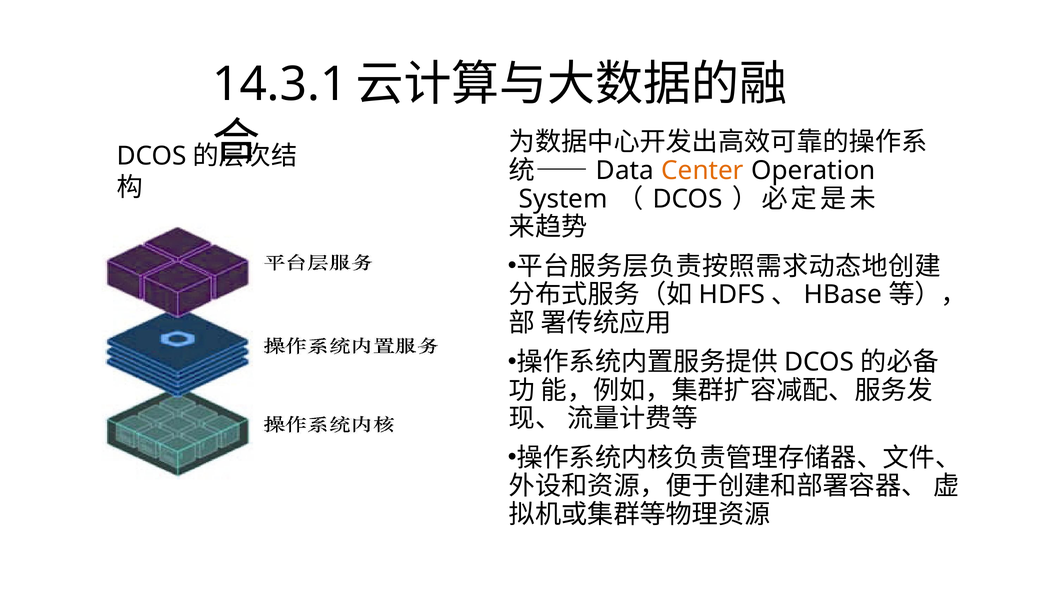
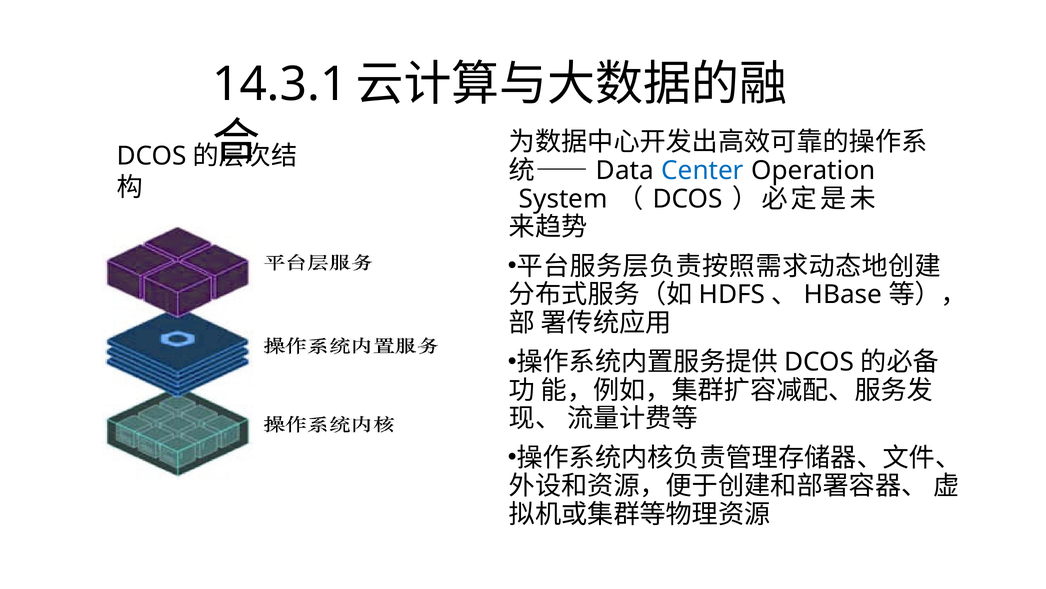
Center colour: orange -> blue (703, 171)
